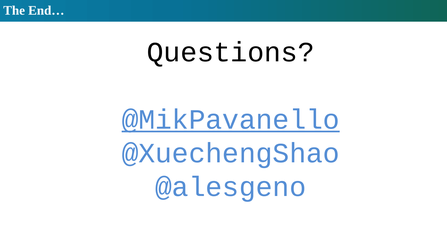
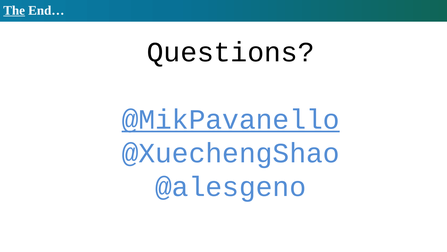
The underline: none -> present (14, 10)
